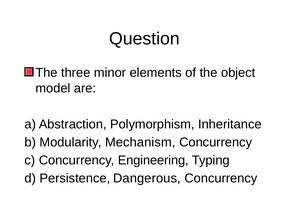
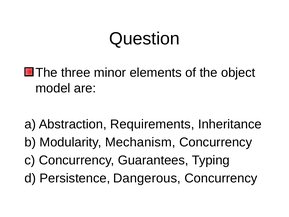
Polymorphism: Polymorphism -> Requirements (152, 124)
Engineering: Engineering -> Guarantees (153, 160)
